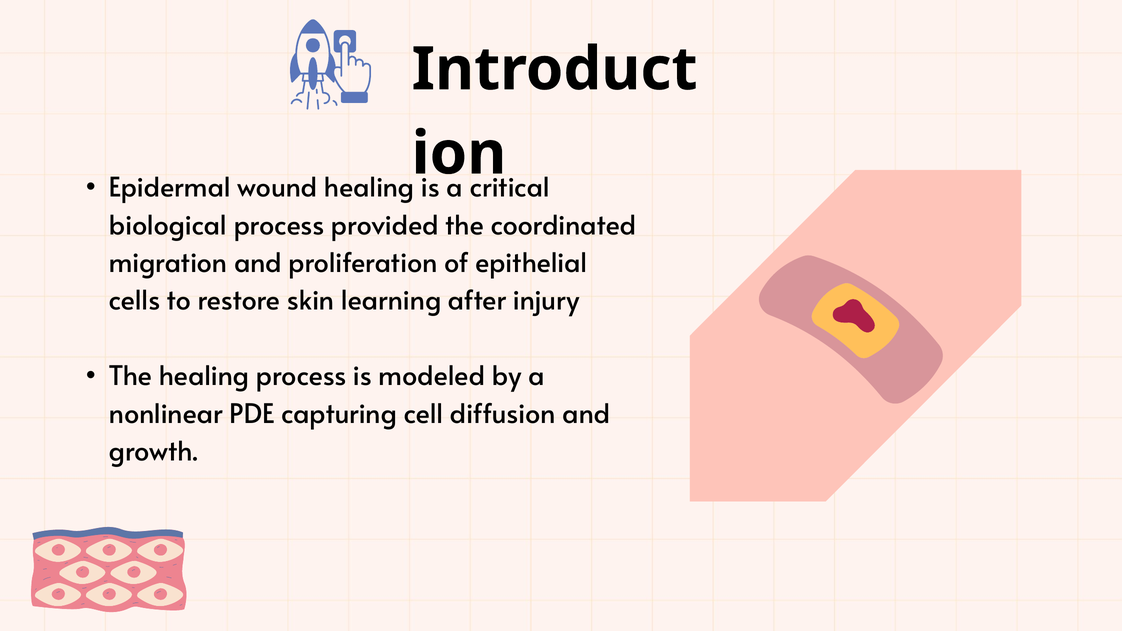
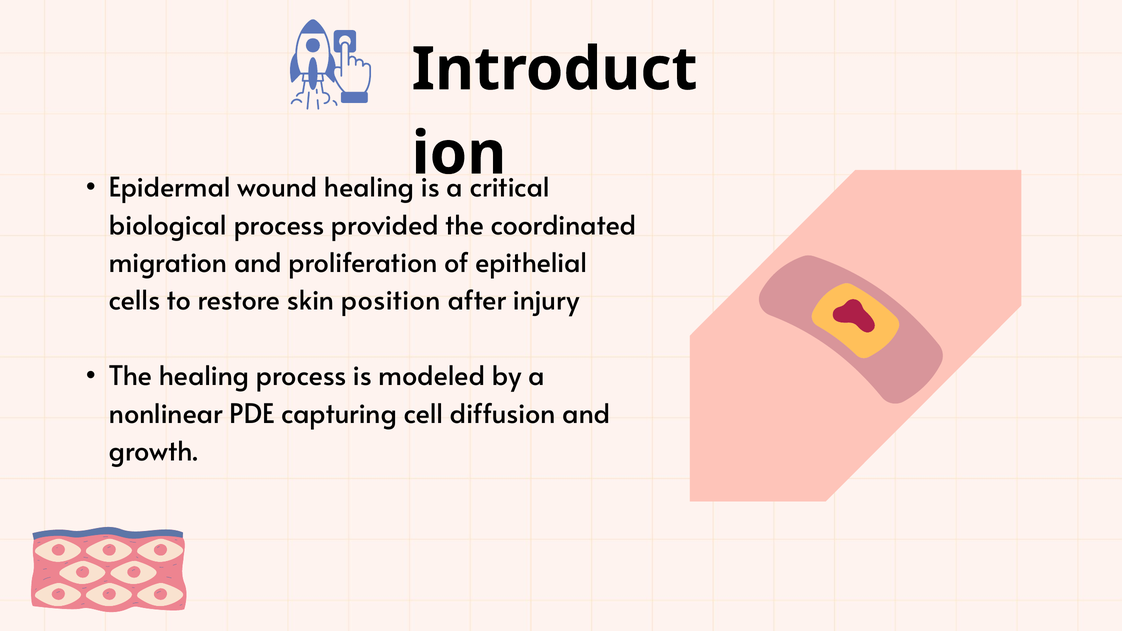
learning: learning -> position (391, 301)
